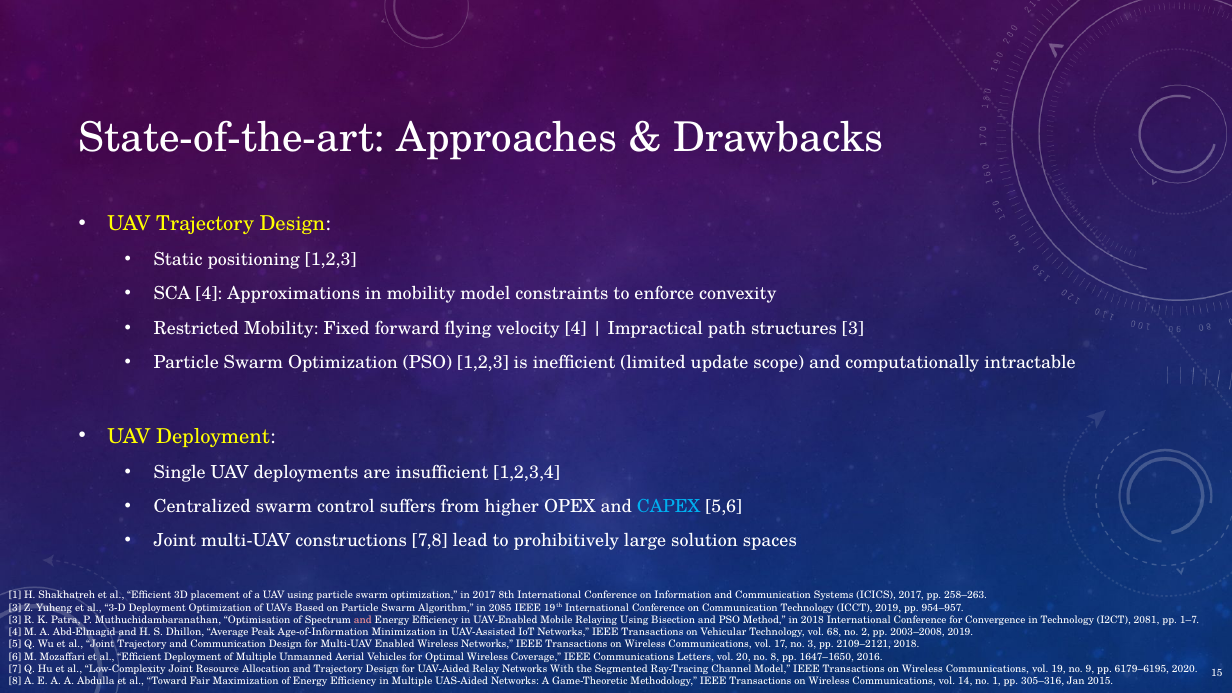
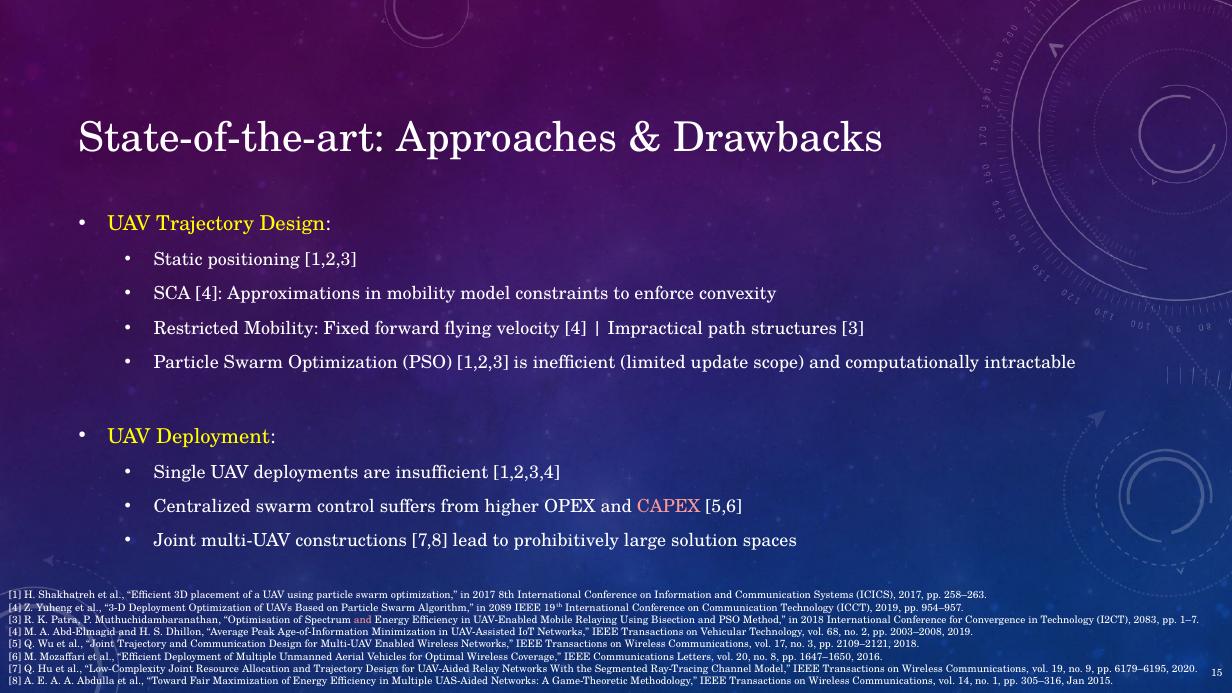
CAPEX colour: light blue -> pink (669, 507)
3: 3 -> 4 (15, 608)
2085: 2085 -> 2089 (500, 608)
2081: 2081 -> 2083 (1147, 620)
